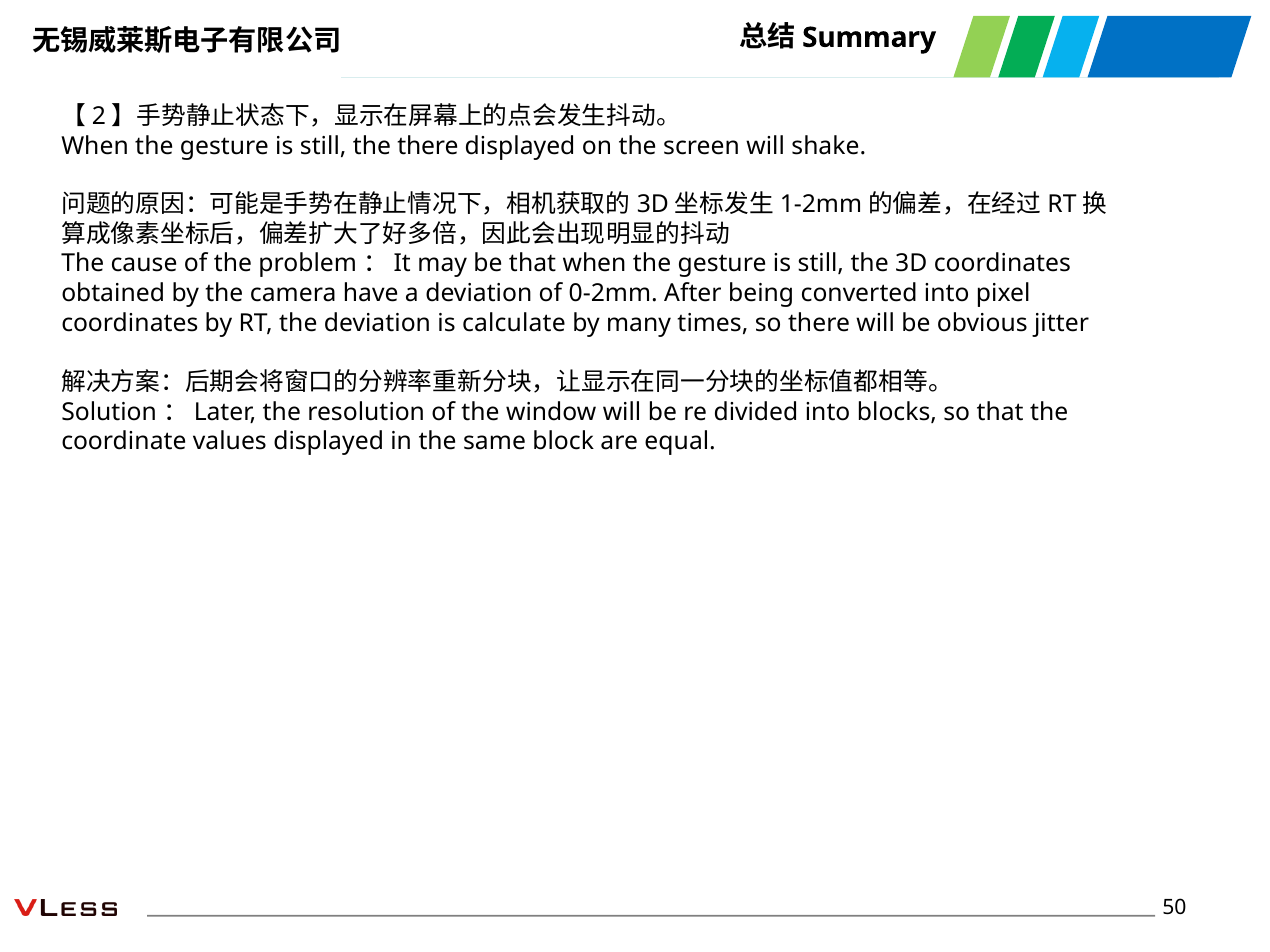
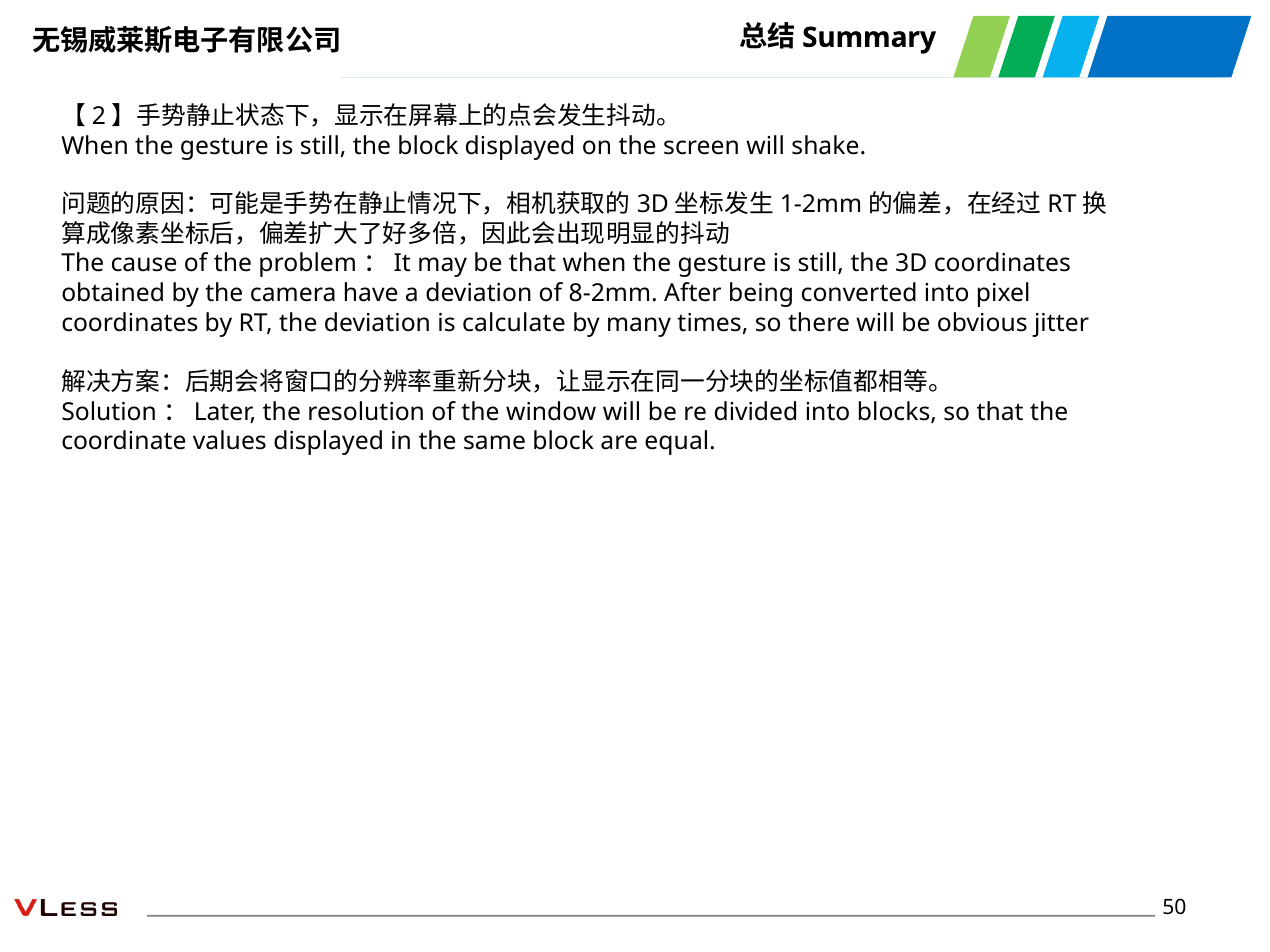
the there: there -> block (428, 146)
0-2mm: 0-2mm -> 8-2mm (613, 294)
